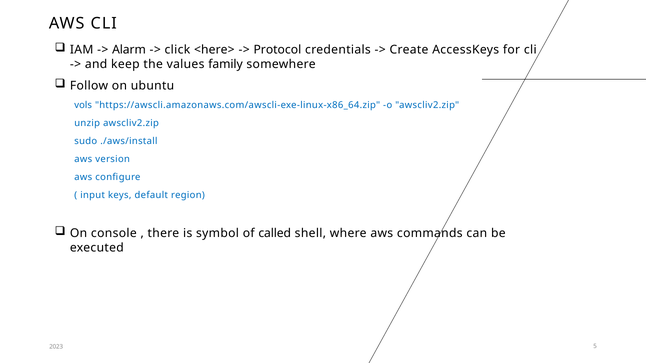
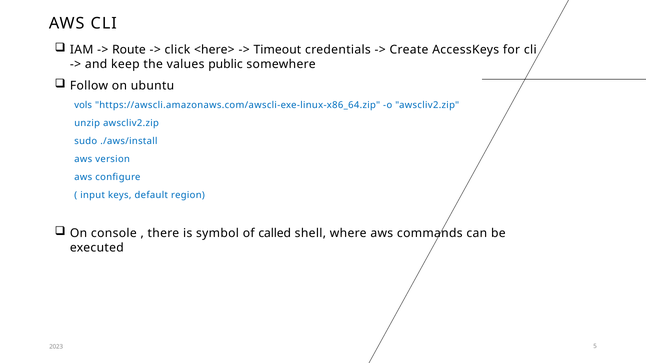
Alarm: Alarm -> Route (129, 50)
Protocol: Protocol -> Timeout (277, 50)
family: family -> public (226, 64)
